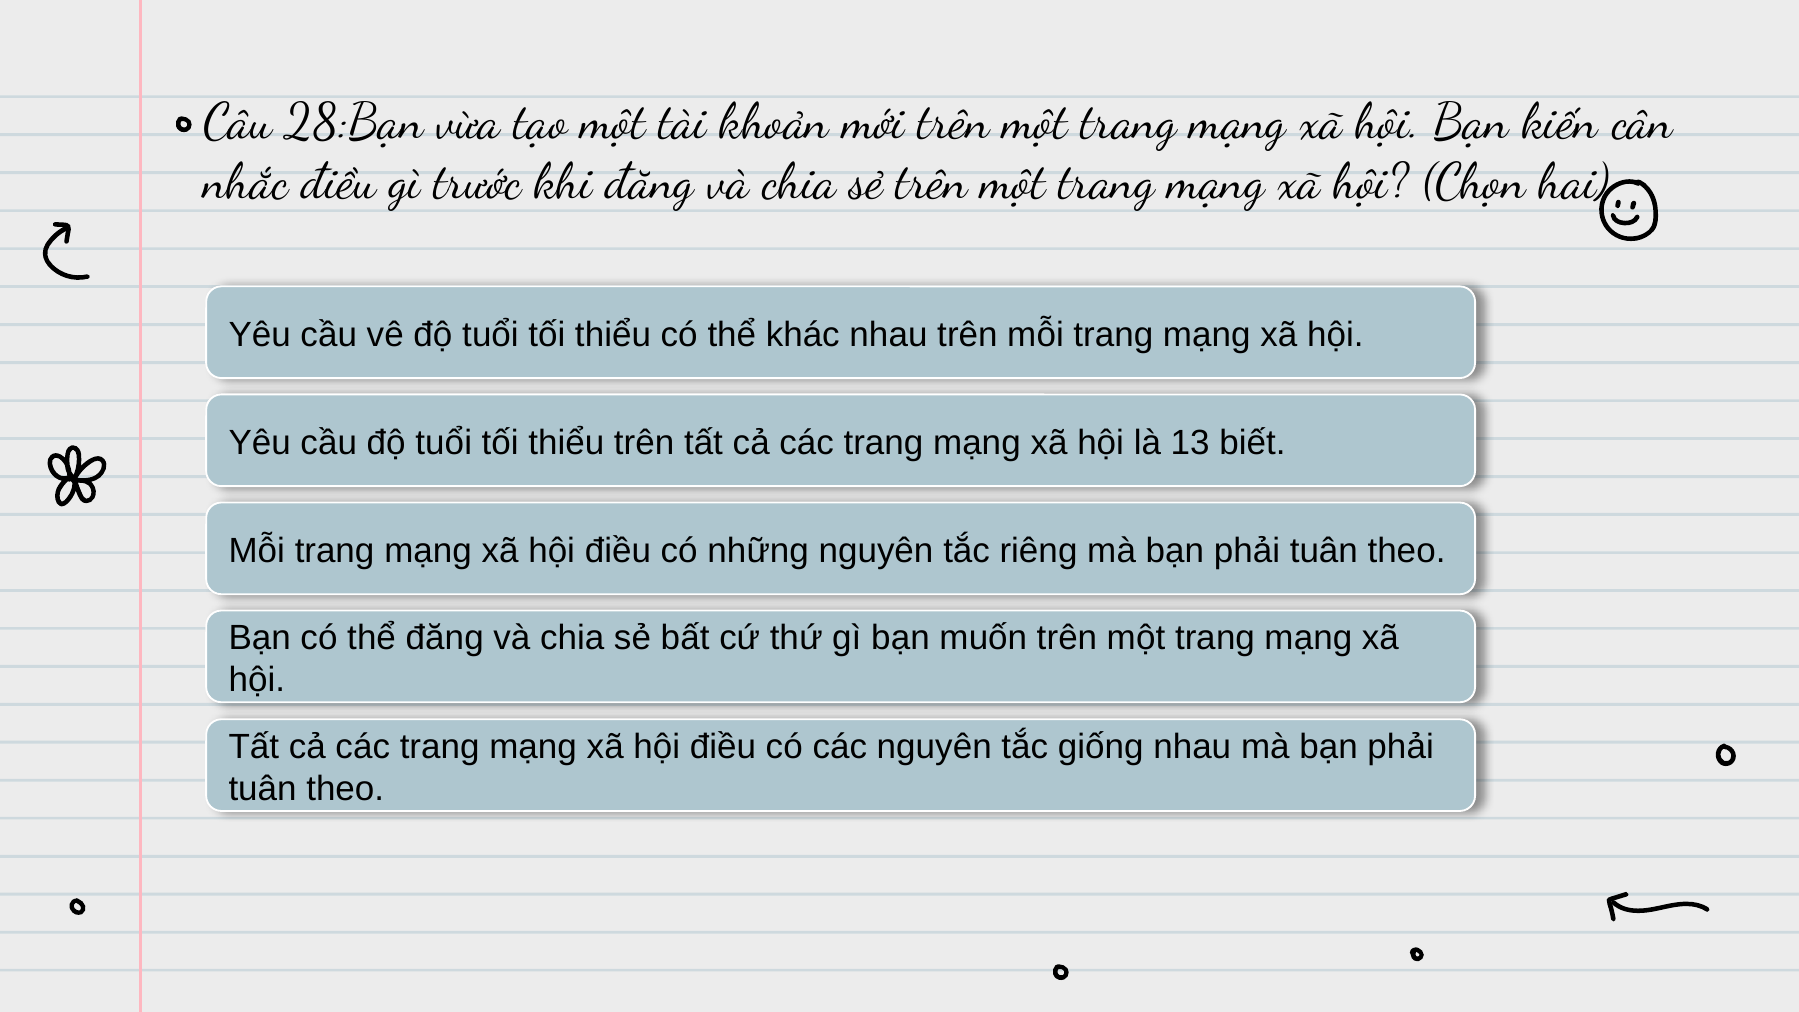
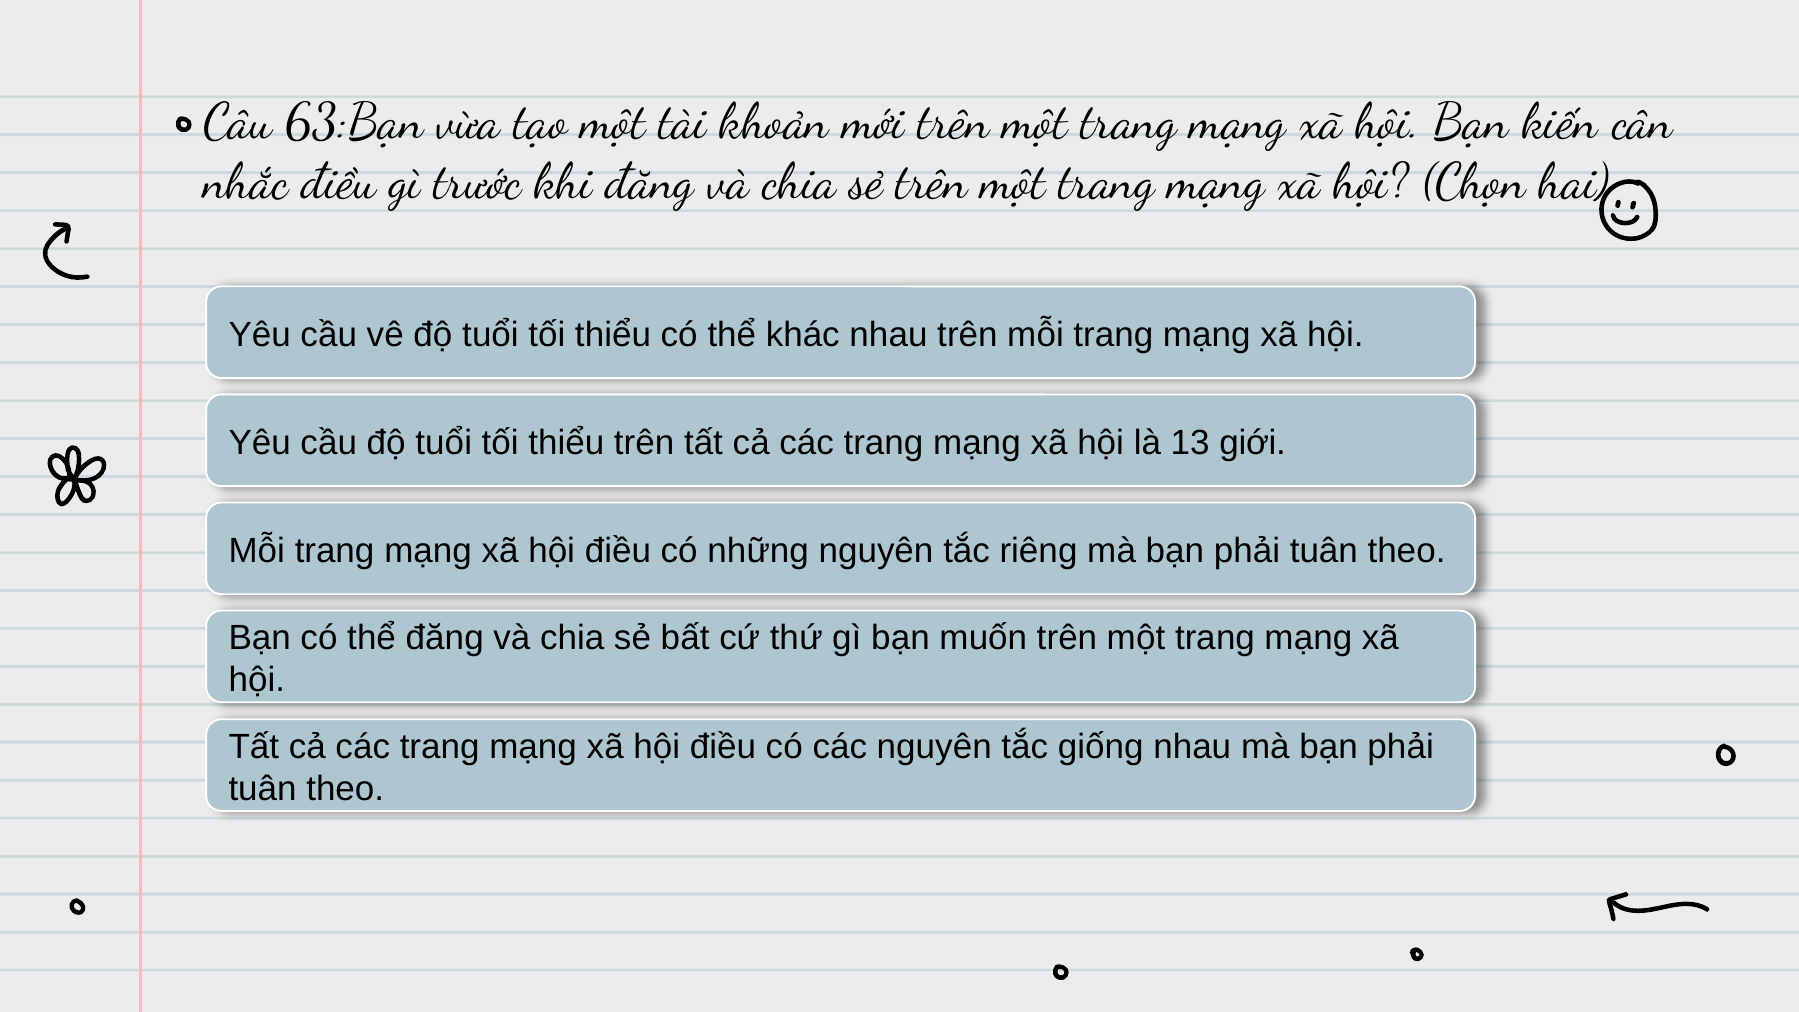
28:Bạn: 28:Bạn -> 63:Bạn (354, 121)
biết: biết -> giới (1253, 443)
